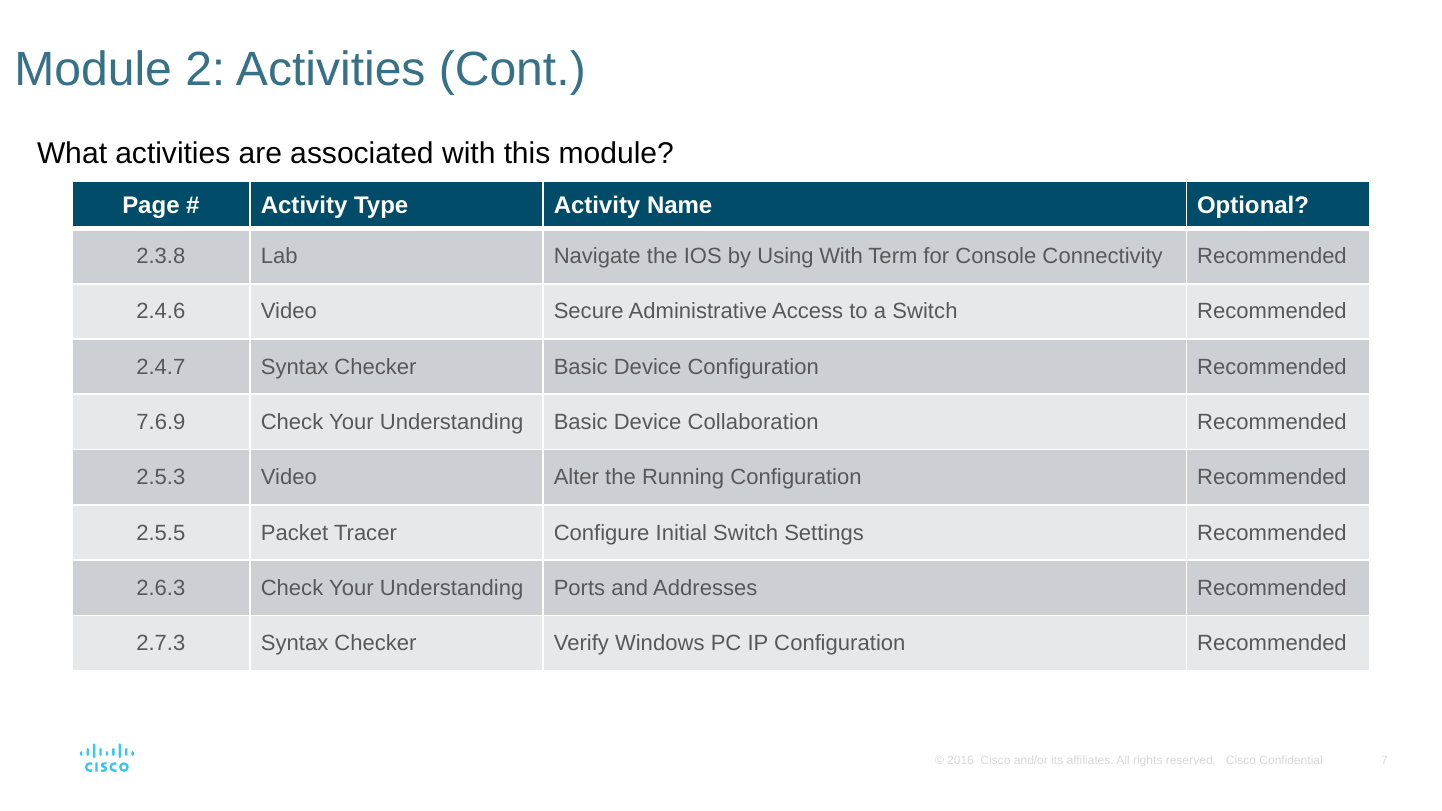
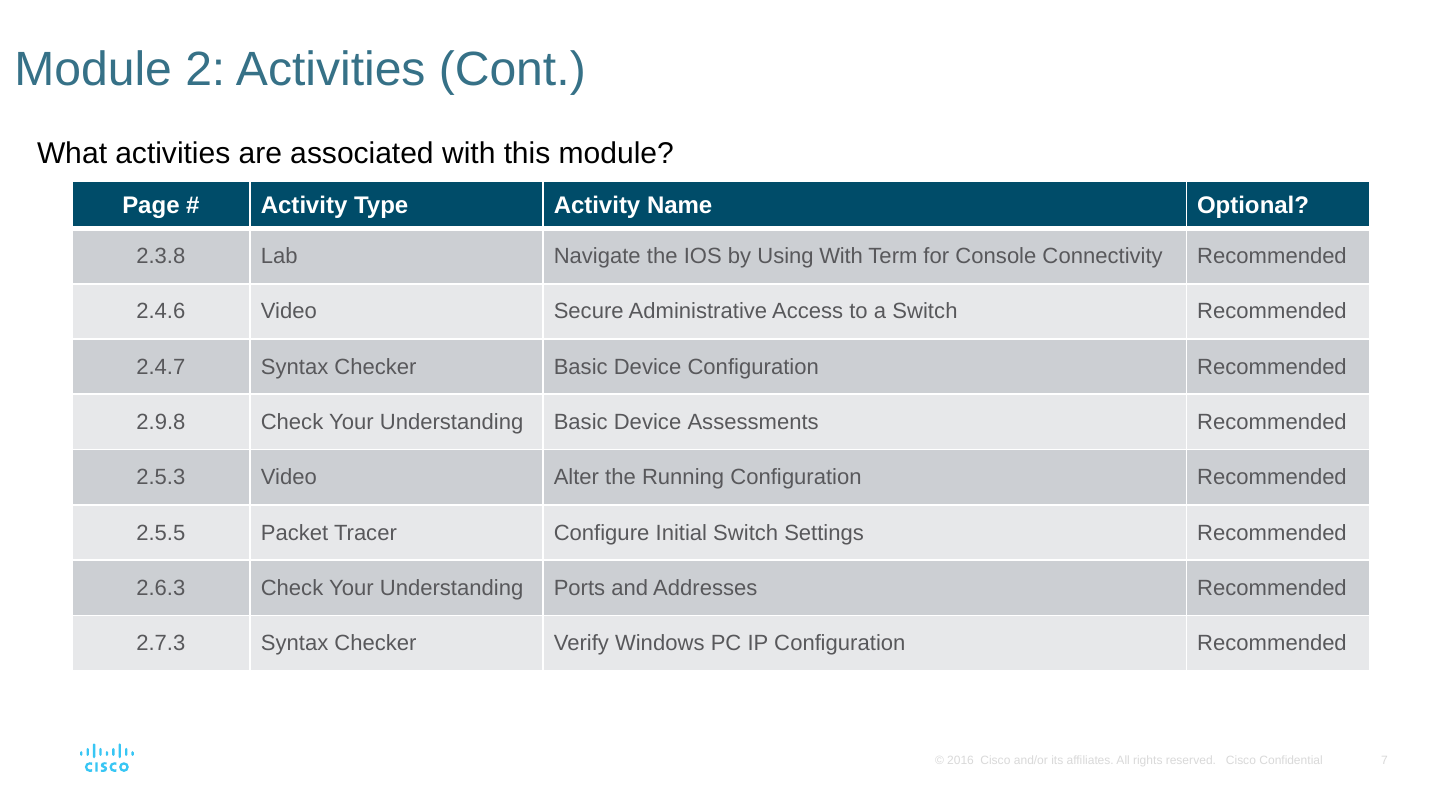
7.6.9: 7.6.9 -> 2.9.8 (161, 422)
Collaboration: Collaboration -> Assessments (753, 422)
